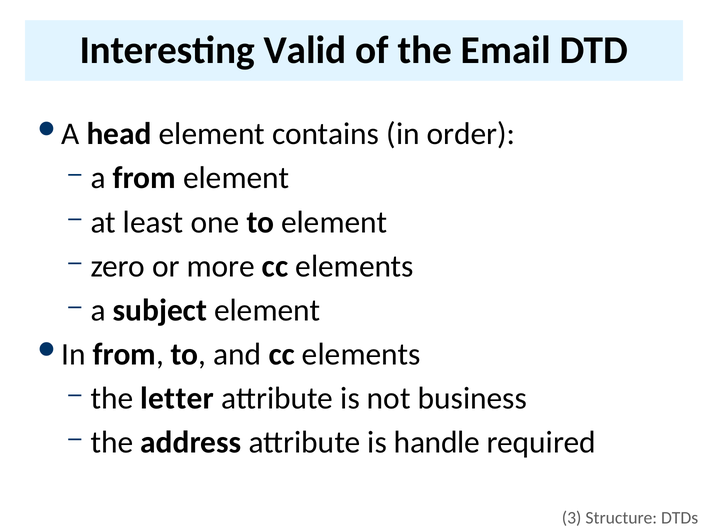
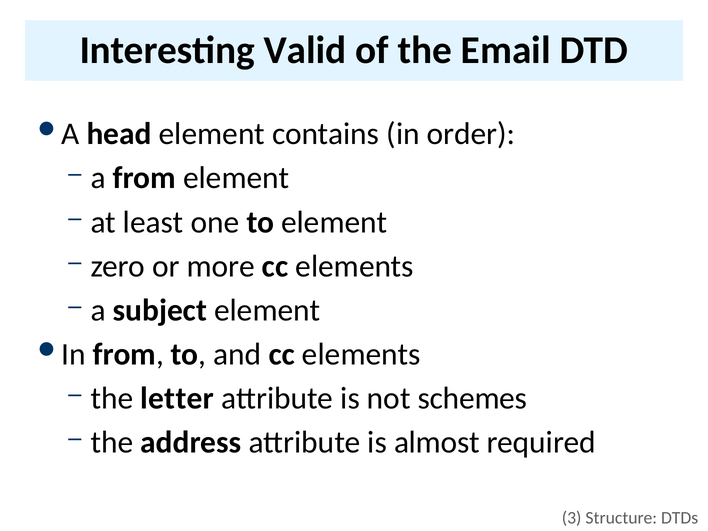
business: business -> schemes (472, 398)
handle: handle -> almost (437, 443)
